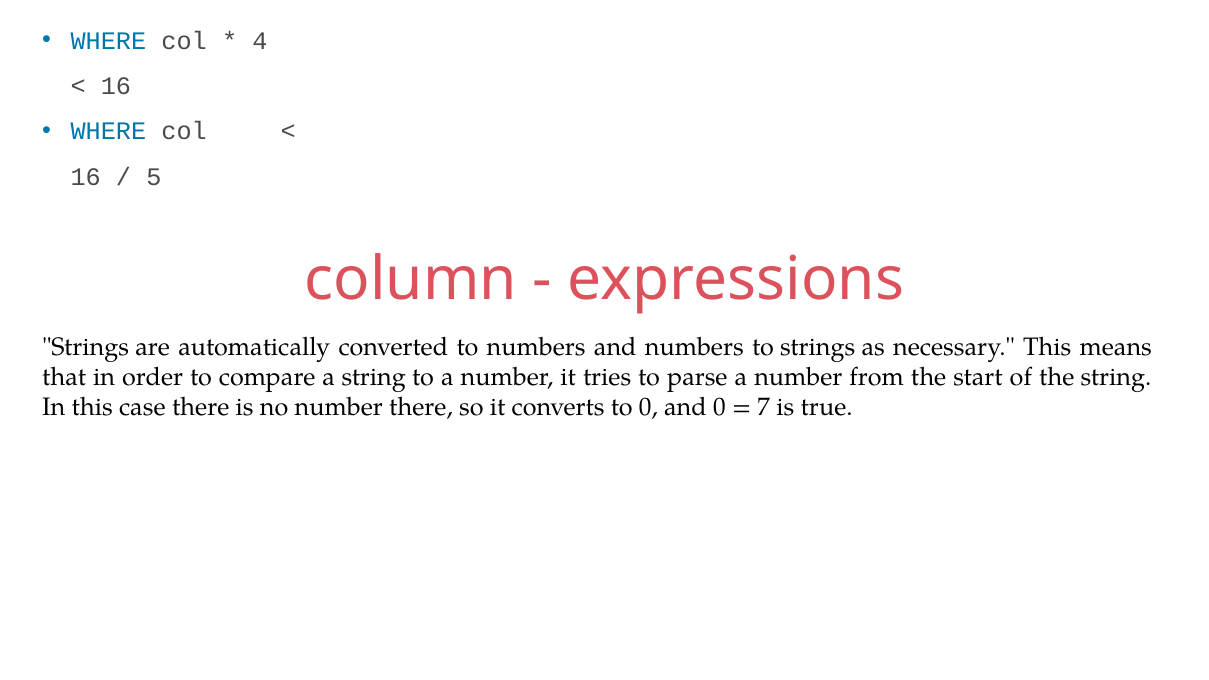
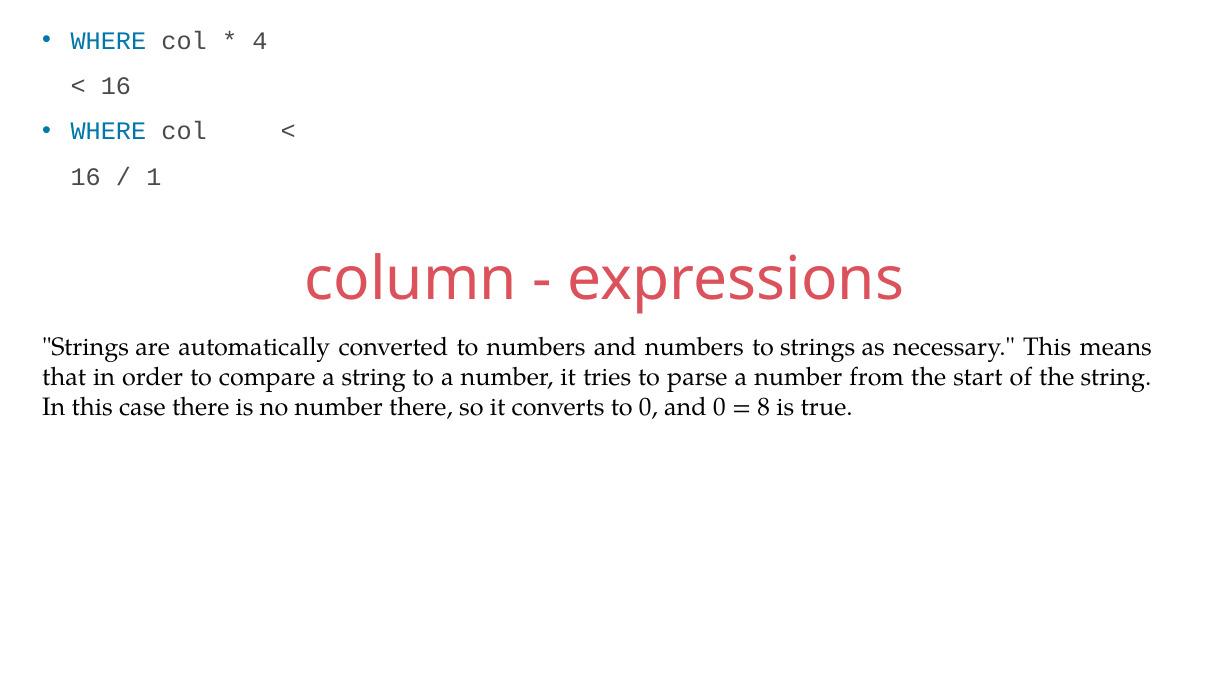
5: 5 -> 1 (154, 177)
7: 7 -> 8 (764, 408)
